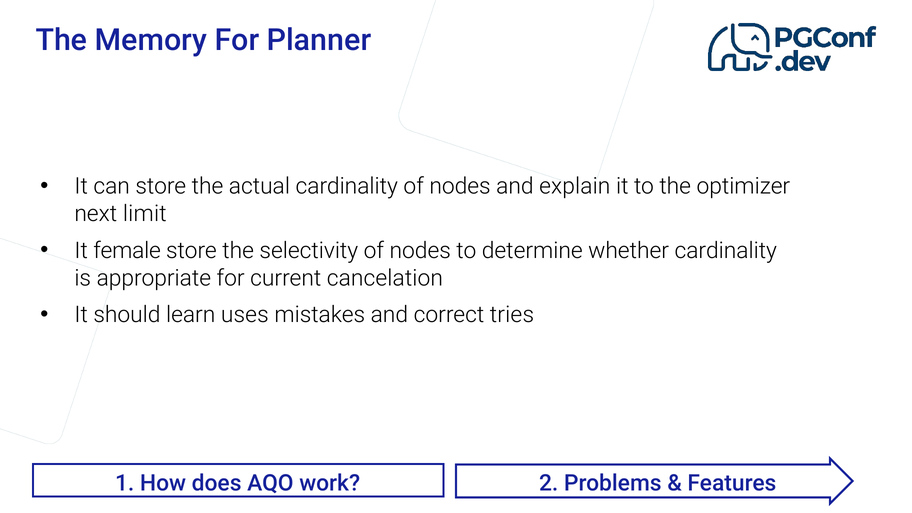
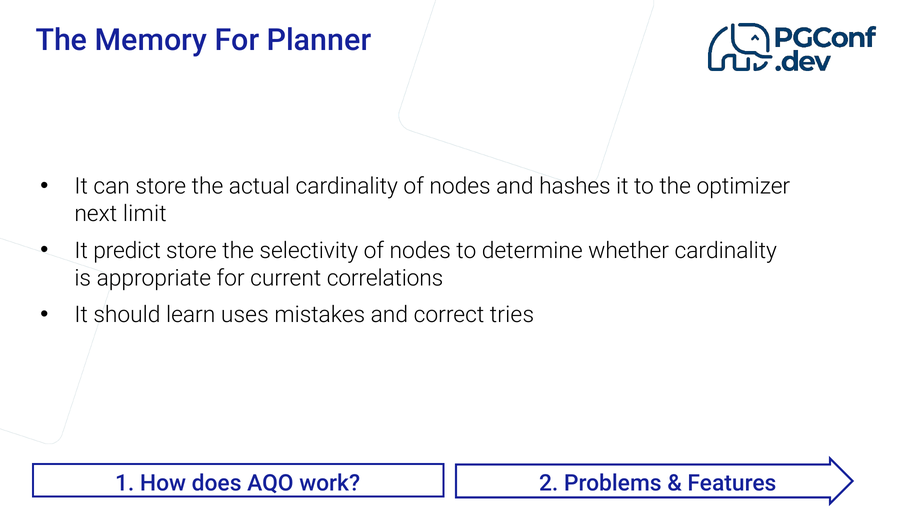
explain: explain -> hashes (575, 186)
female: female -> predict (127, 251)
cancelation: cancelation -> correlations (385, 278)
